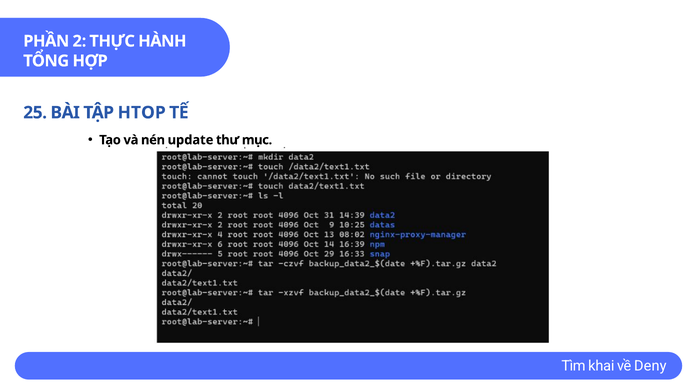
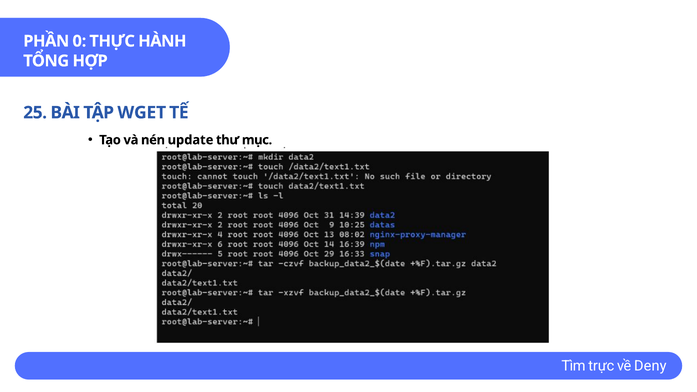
2: 2 -> 0 (79, 41)
HTOP: HTOP -> WGET (142, 113)
khai: khai -> trực (601, 366)
